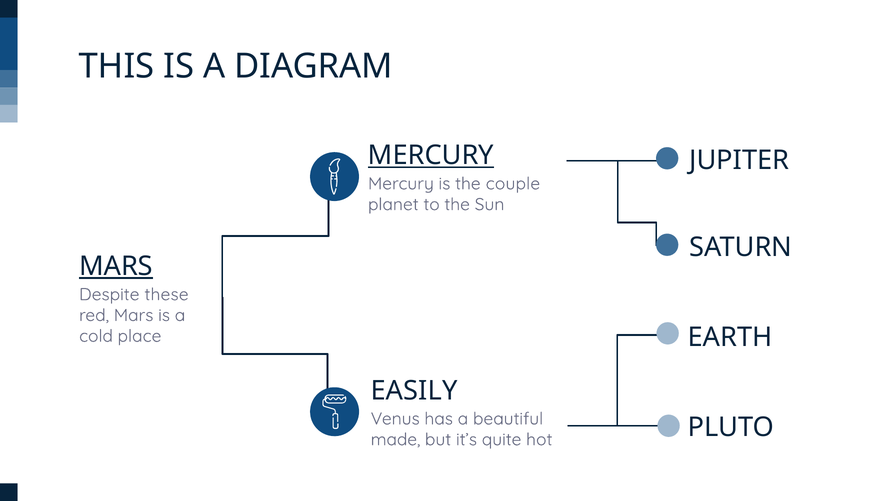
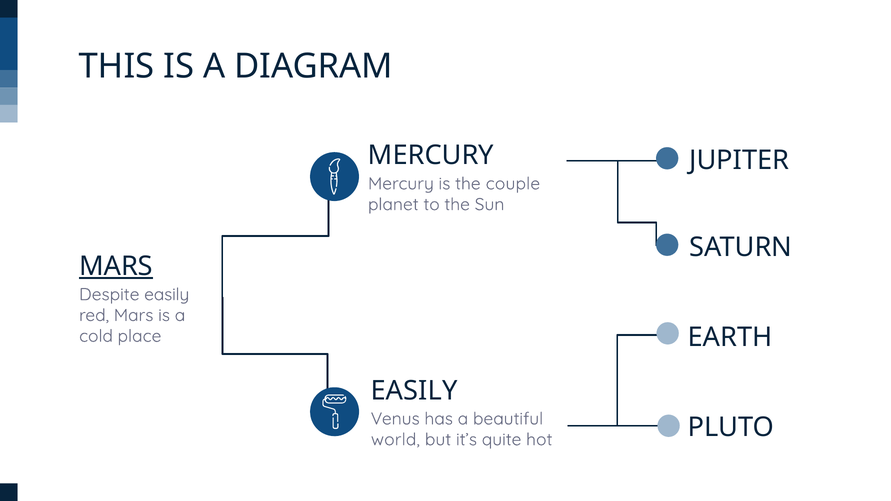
MERCURY underline: present -> none (431, 156)
Despite these: these -> easily (167, 295)
made: made -> world (395, 440)
